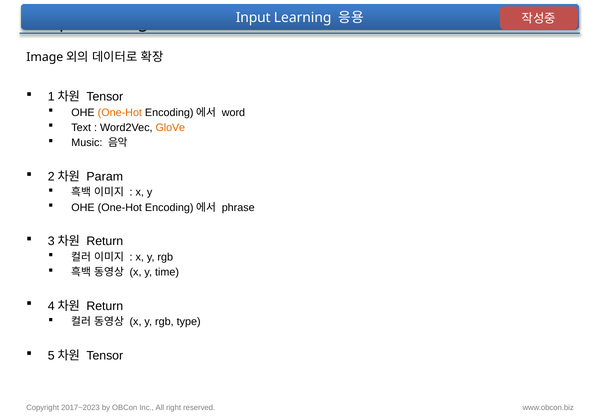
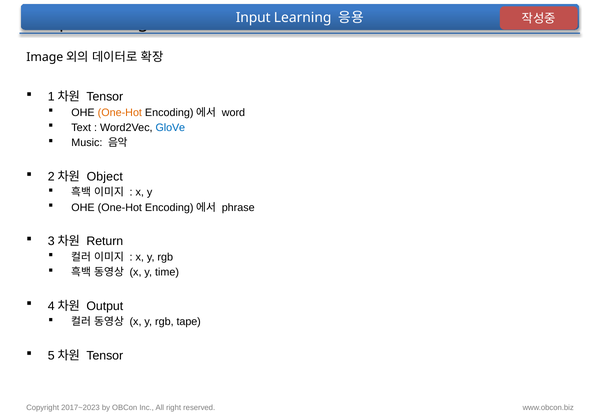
GloVe colour: orange -> blue (170, 128)
Param: Param -> Object (105, 176)
Return: Return -> Output (105, 306)
type: type -> tape (189, 321)
